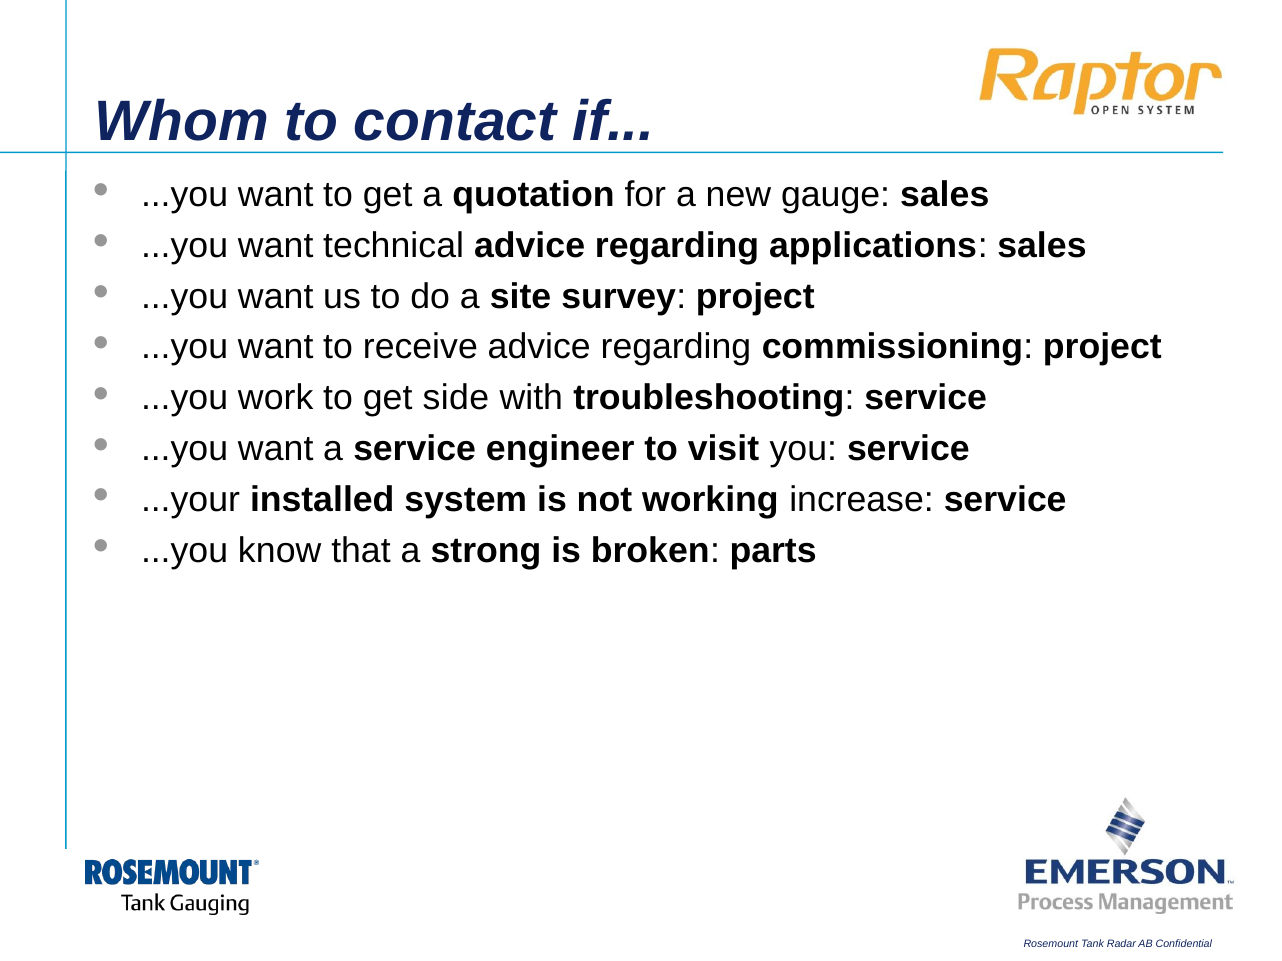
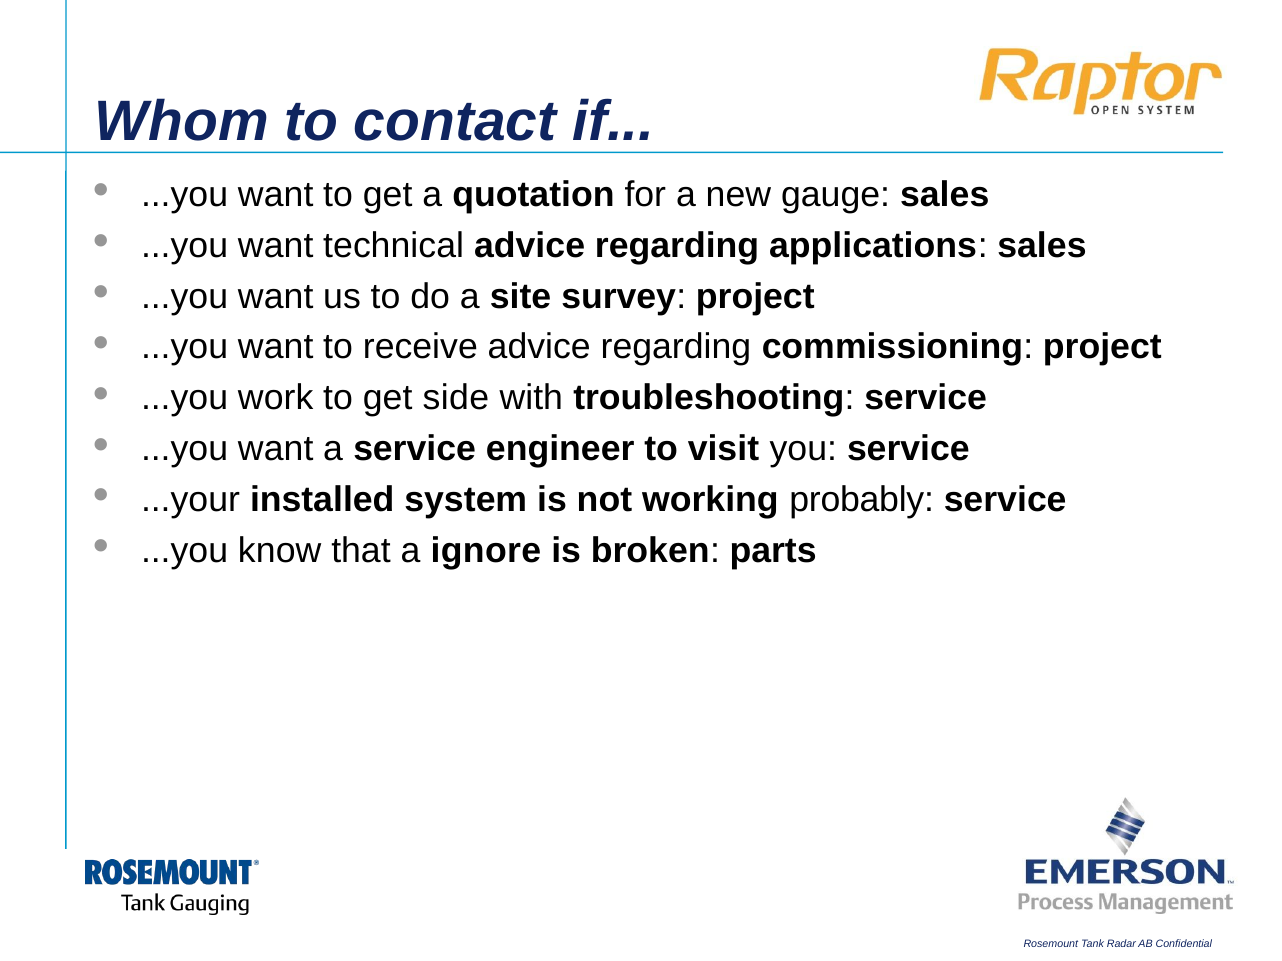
increase: increase -> probably (862, 500)
strong: strong -> ignore (486, 551)
